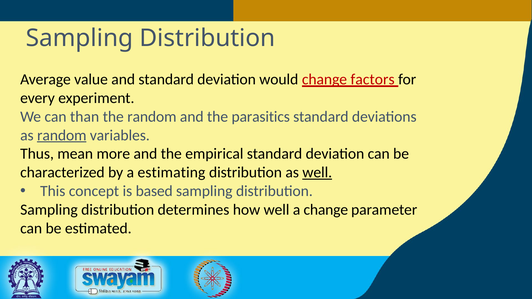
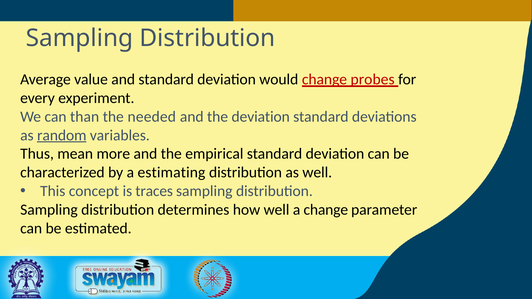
factors: factors -> probes (373, 79)
the random: random -> needed (152, 117)
the parasitics: parasitics -> deviation (261, 117)
well underline: present -> none (317, 173)
based: based -> traces (154, 191)
